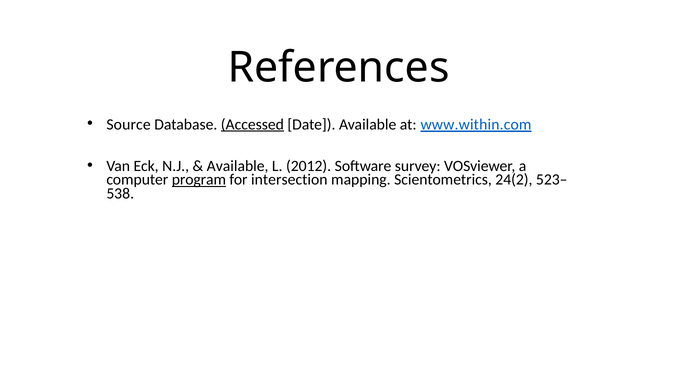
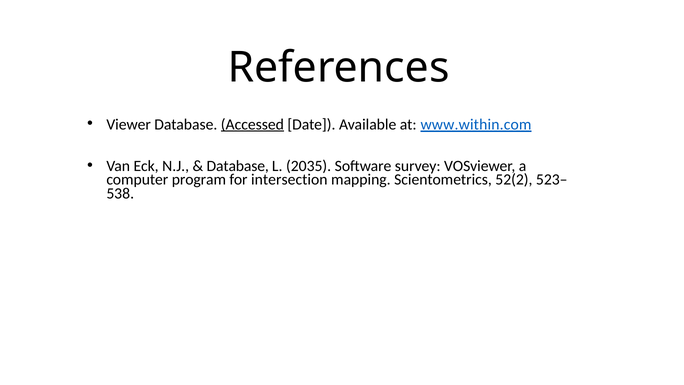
Source: Source -> Viewer (129, 124)
Available: Available -> Database (238, 166)
2012: 2012 -> 2035 (309, 166)
program underline: present -> none (199, 180)
24(2: 24(2 -> 52(2 (514, 180)
